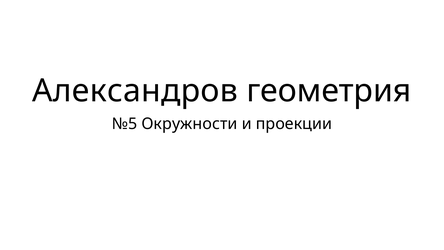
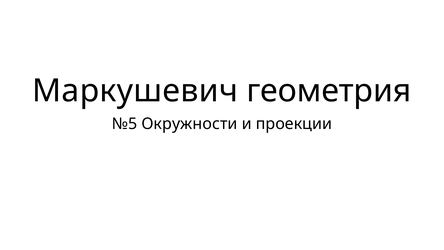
Александров: Александров -> Маркушевич (135, 91)
